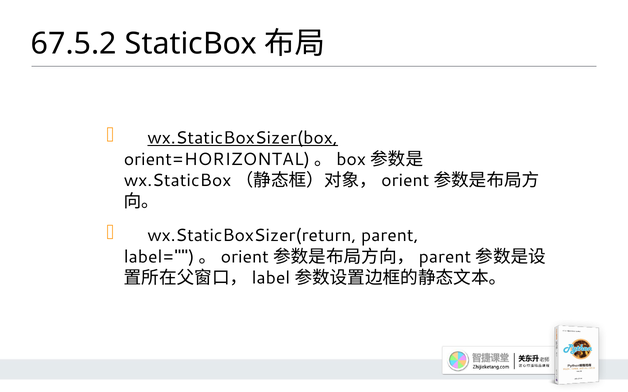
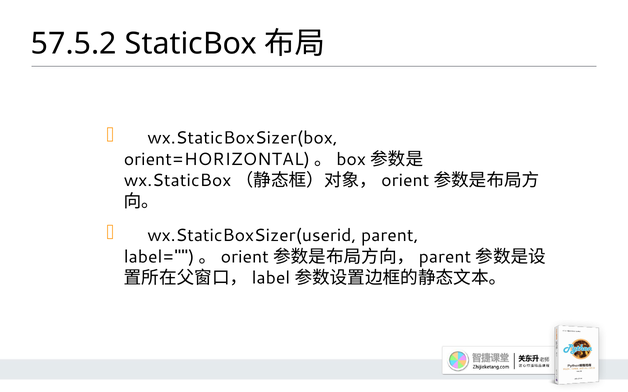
67.5.2: 67.5.2 -> 57.5.2 (74, 44)
wx.StaticBoxSizer(box underline: present -> none (243, 138)
wx.StaticBoxSizer(return: wx.StaticBoxSizer(return -> wx.StaticBoxSizer(userid (252, 236)
